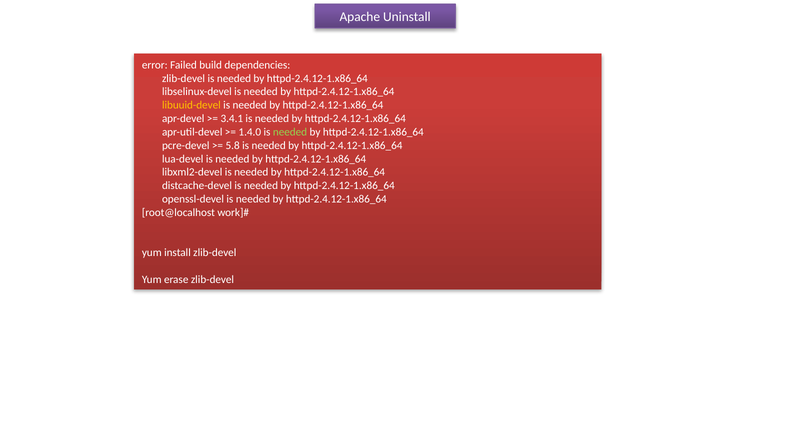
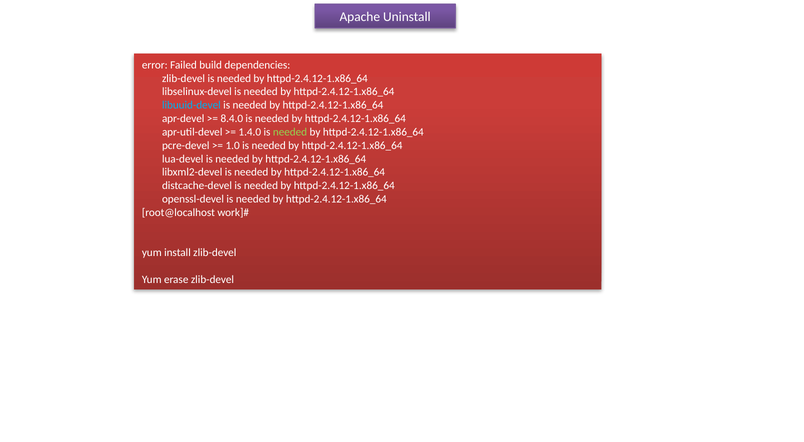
libuuid-devel colour: yellow -> light blue (191, 105)
3.4.1: 3.4.1 -> 8.4.0 (232, 119)
5.8: 5.8 -> 1.0 (233, 146)
